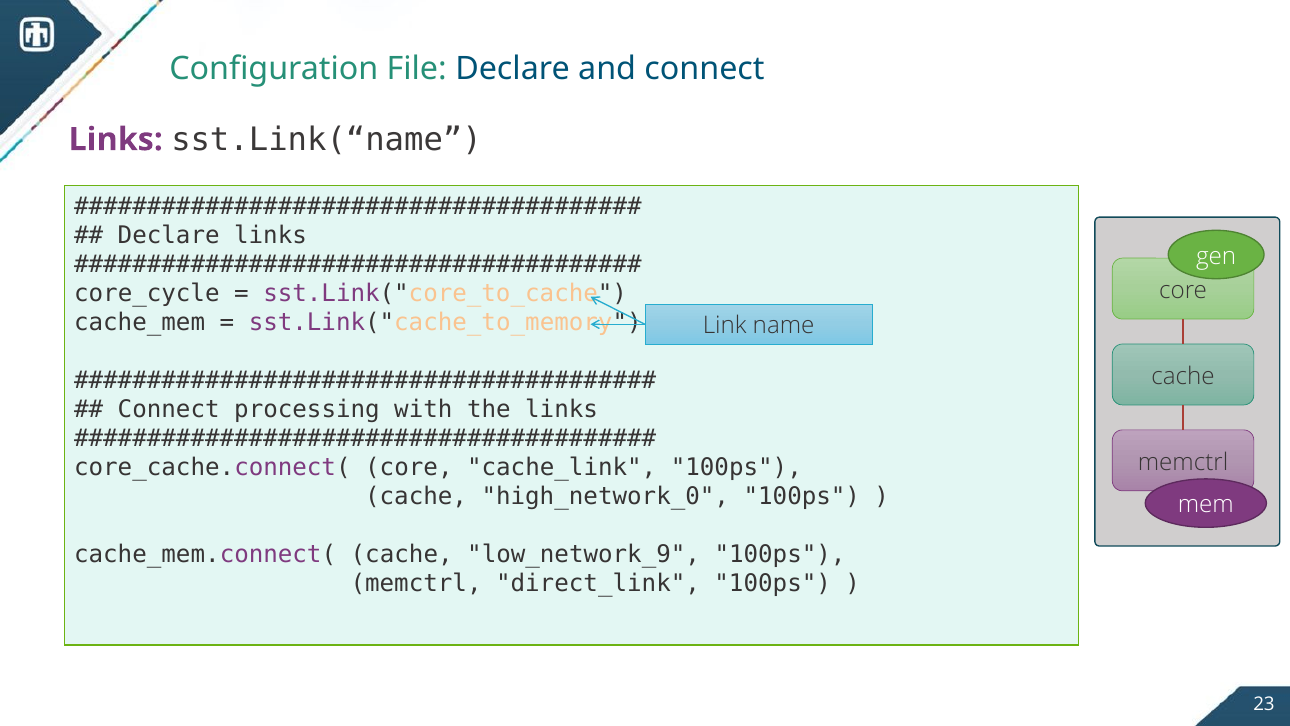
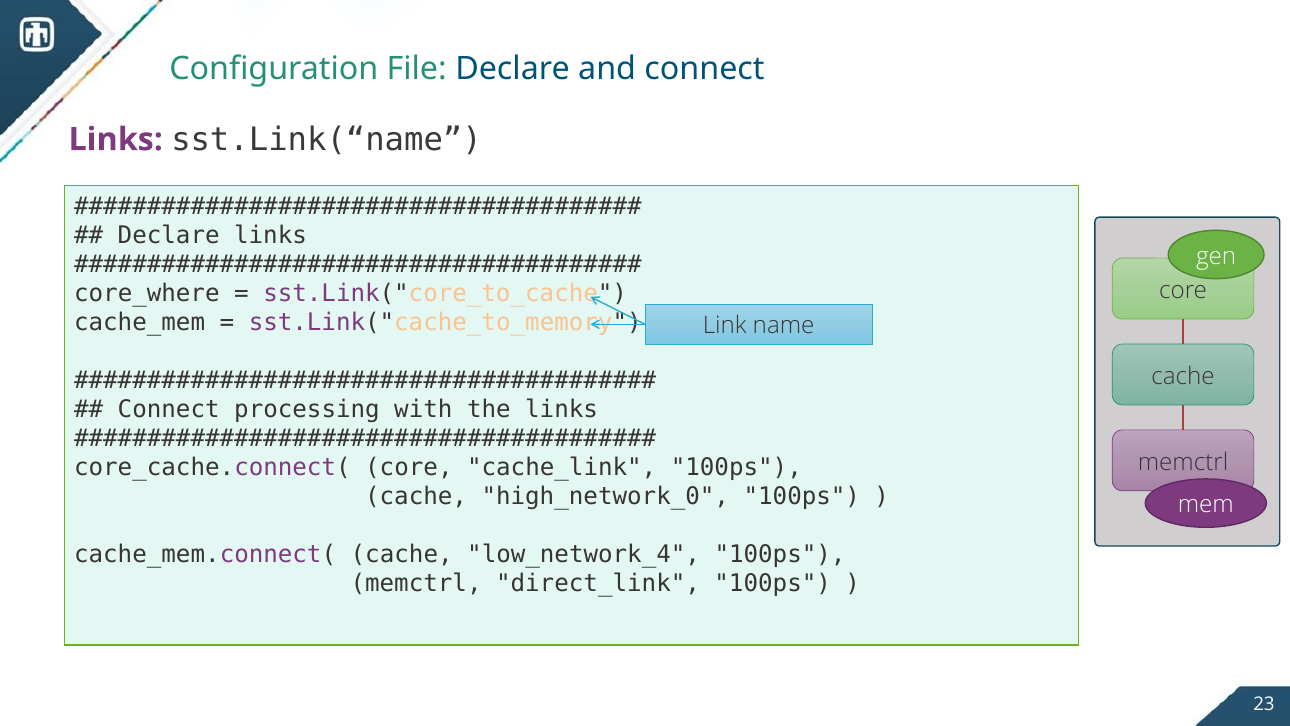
core_cycle: core_cycle -> core_where (147, 293)
low_network_9: low_network_9 -> low_network_4 (584, 555)
